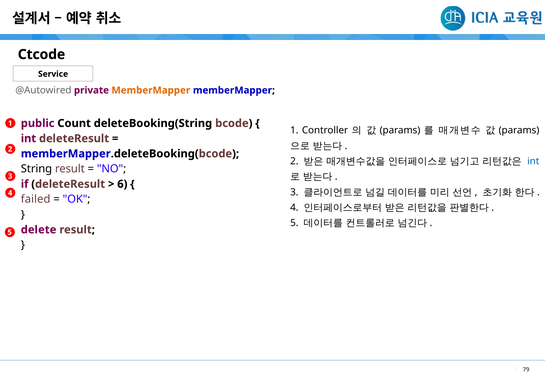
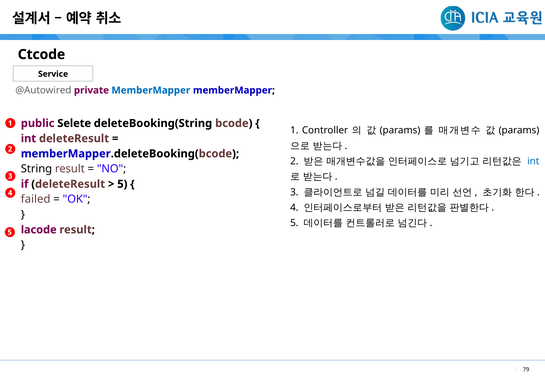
MemberMapper colour: orange -> blue (151, 90)
Count: Count -> Selete (74, 123)
6: 6 -> 5 (122, 184)
delete: delete -> lacode (39, 229)
